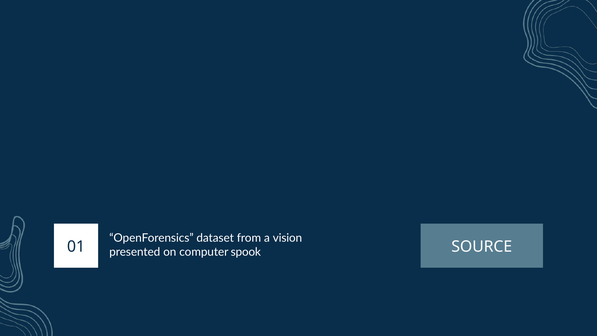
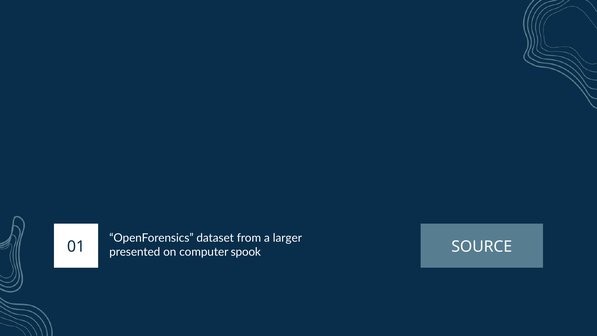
vision: vision -> larger (287, 238)
